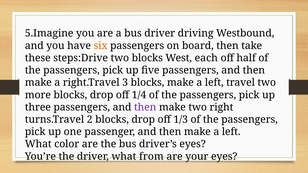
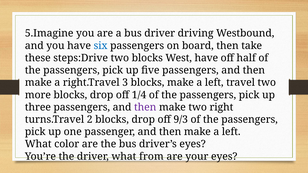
six colour: orange -> blue (101, 46)
West each: each -> have (206, 58)
1/3: 1/3 -> 9/3 (181, 120)
